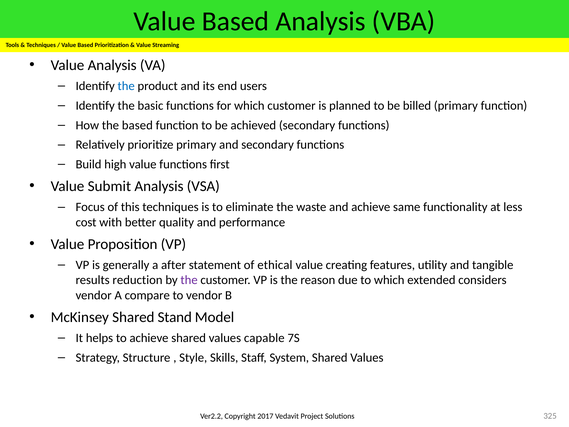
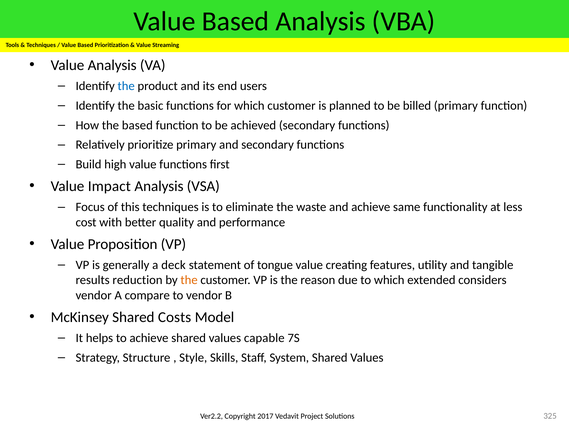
Submit: Submit -> Impact (109, 186)
after: after -> deck (173, 265)
ethical: ethical -> tongue (275, 265)
the colour: purple -> orange (189, 280)
Stand: Stand -> Costs (175, 317)
